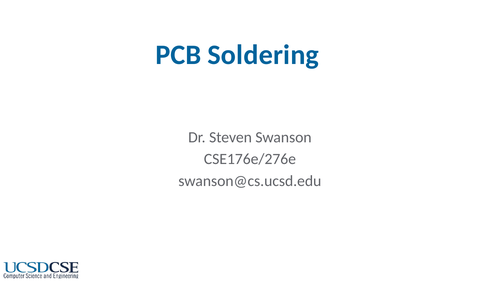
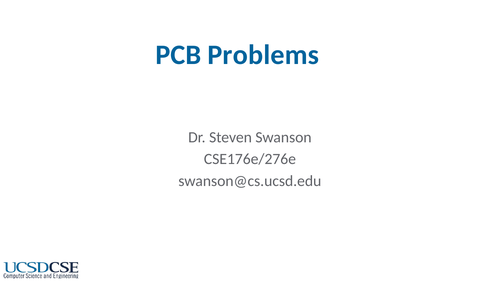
Soldering: Soldering -> Problems (263, 55)
